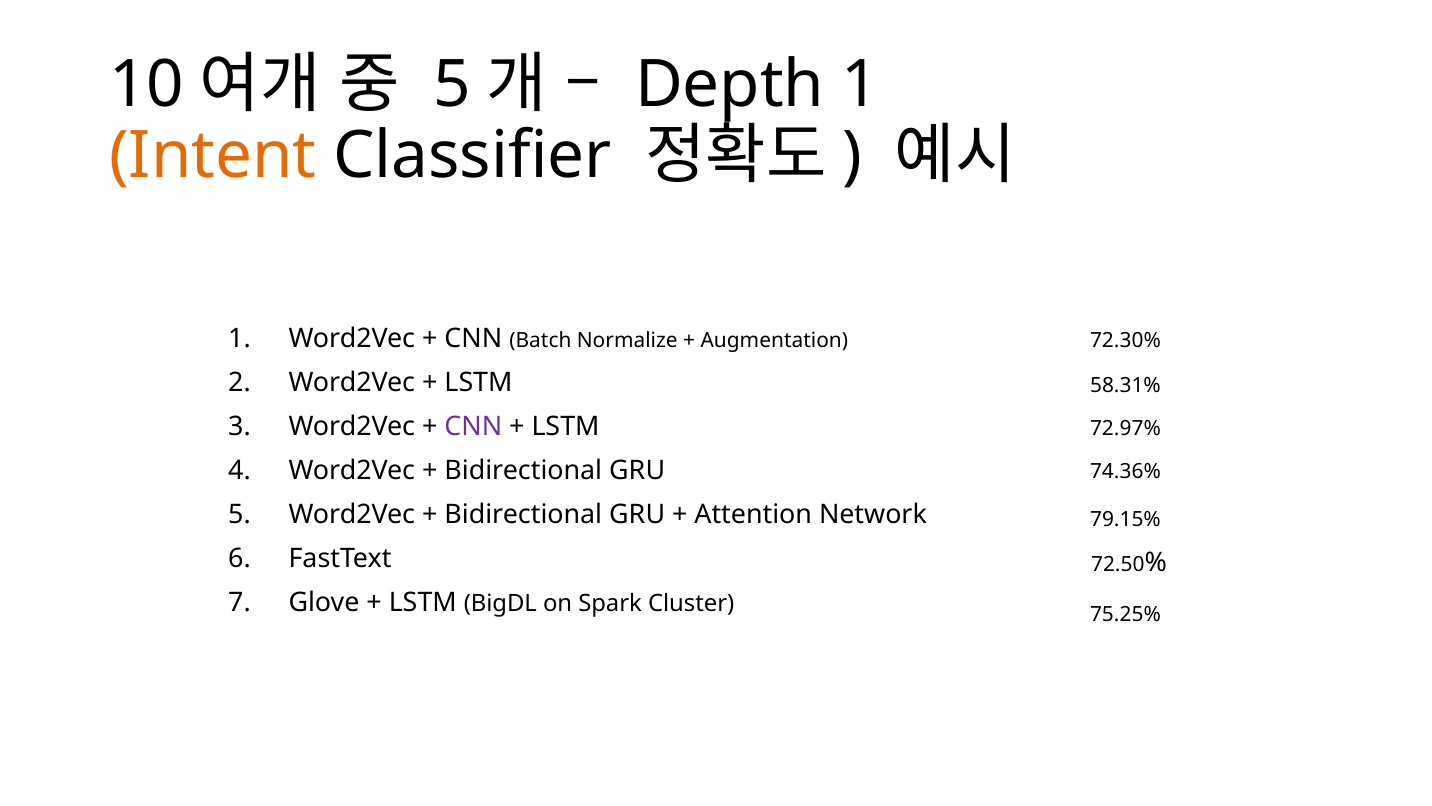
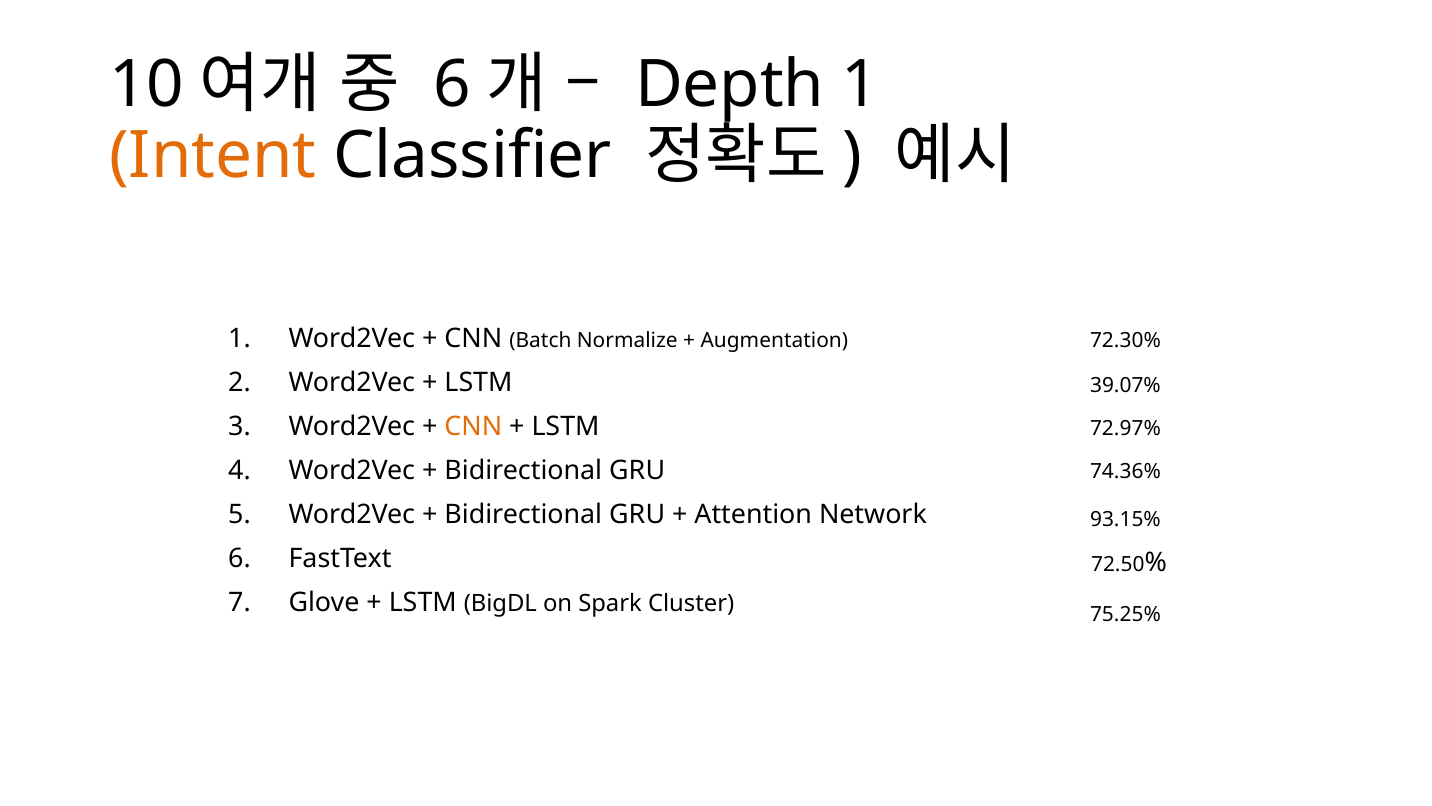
5: 5 -> 6 (452, 85)
58.31%: 58.31% -> 39.07% (1125, 386)
CNN colour: purple -> orange (473, 426)
79.15%: 79.15% -> 93.15% (1125, 519)
